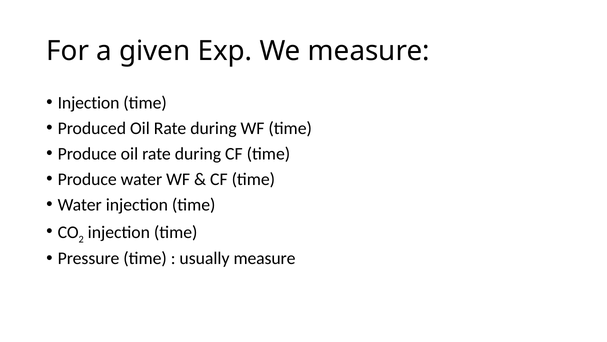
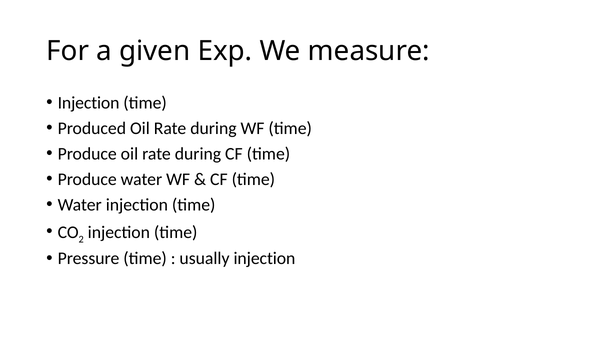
usually measure: measure -> injection (264, 258)
